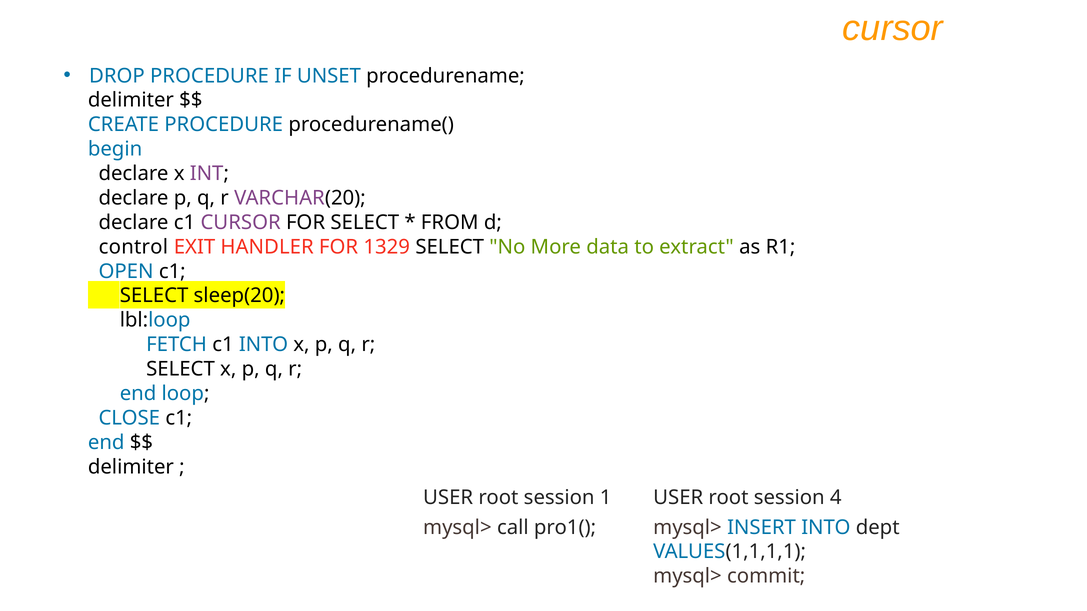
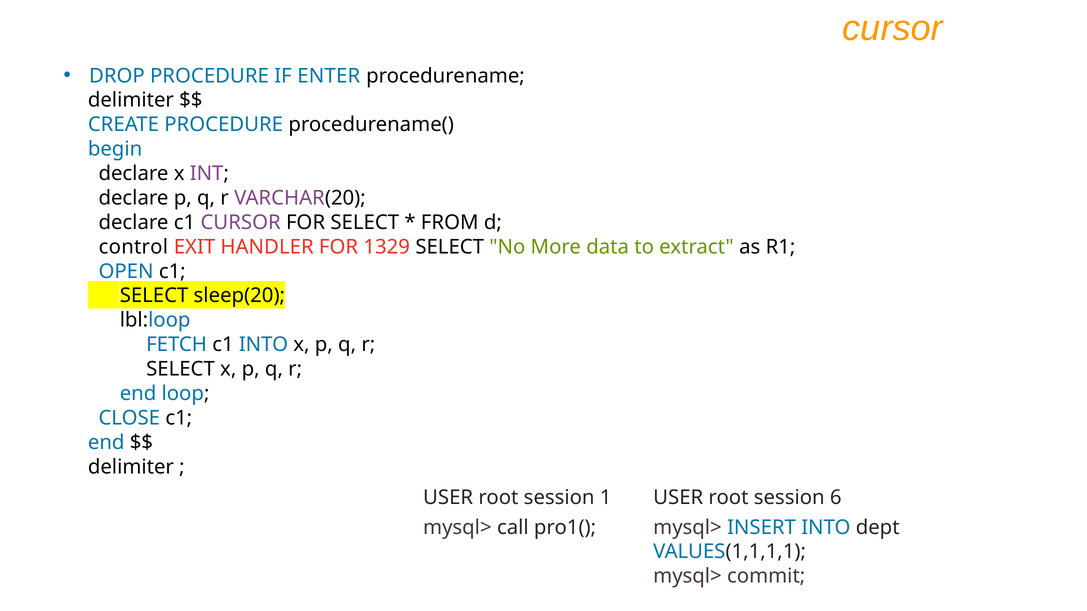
UNSET: UNSET -> ENTER (329, 76)
4: 4 -> 6 (836, 498)
